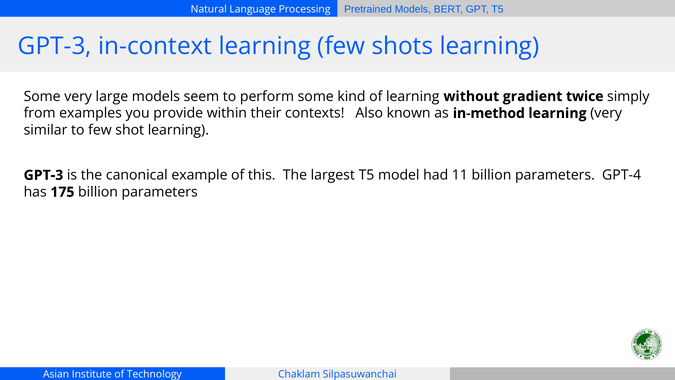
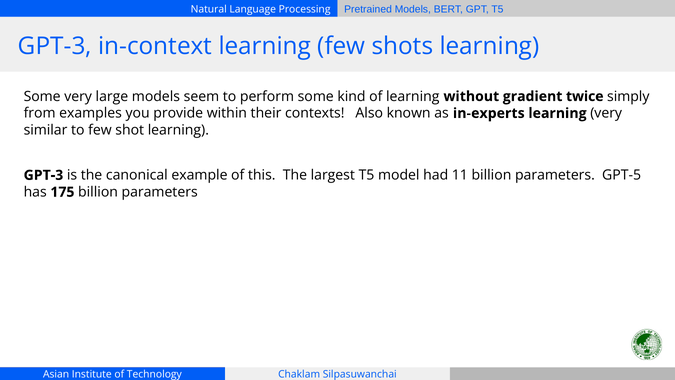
in-method: in-method -> in-experts (489, 113)
GPT-4: GPT-4 -> GPT-5 (622, 175)
